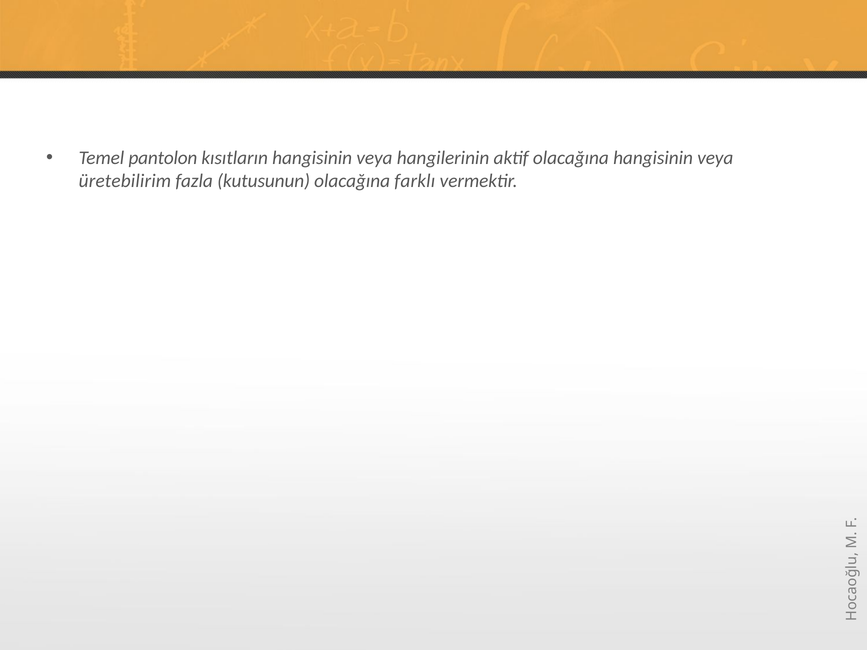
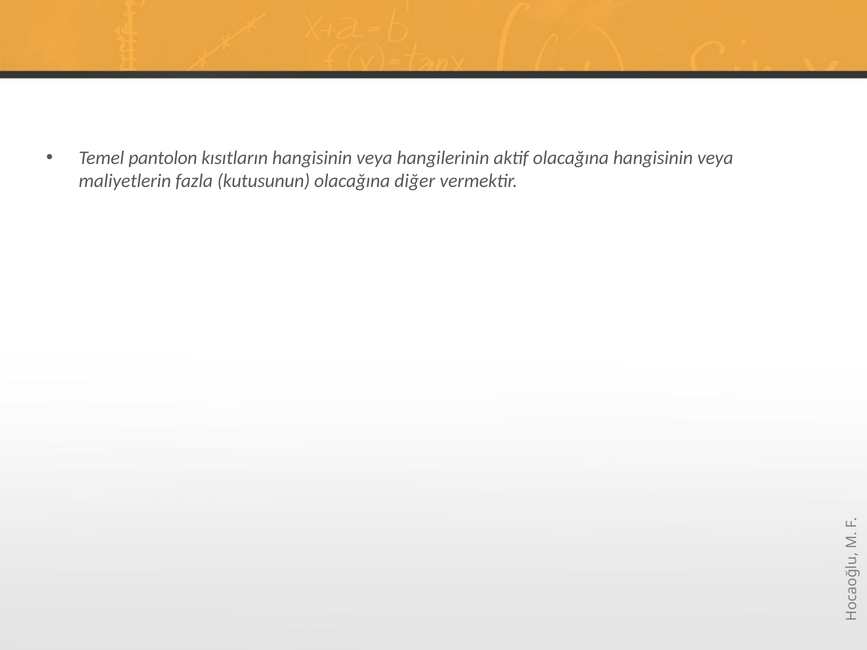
üretebilirim: üretebilirim -> maliyetlerin (125, 181)
farklı: farklı -> diğer (415, 181)
